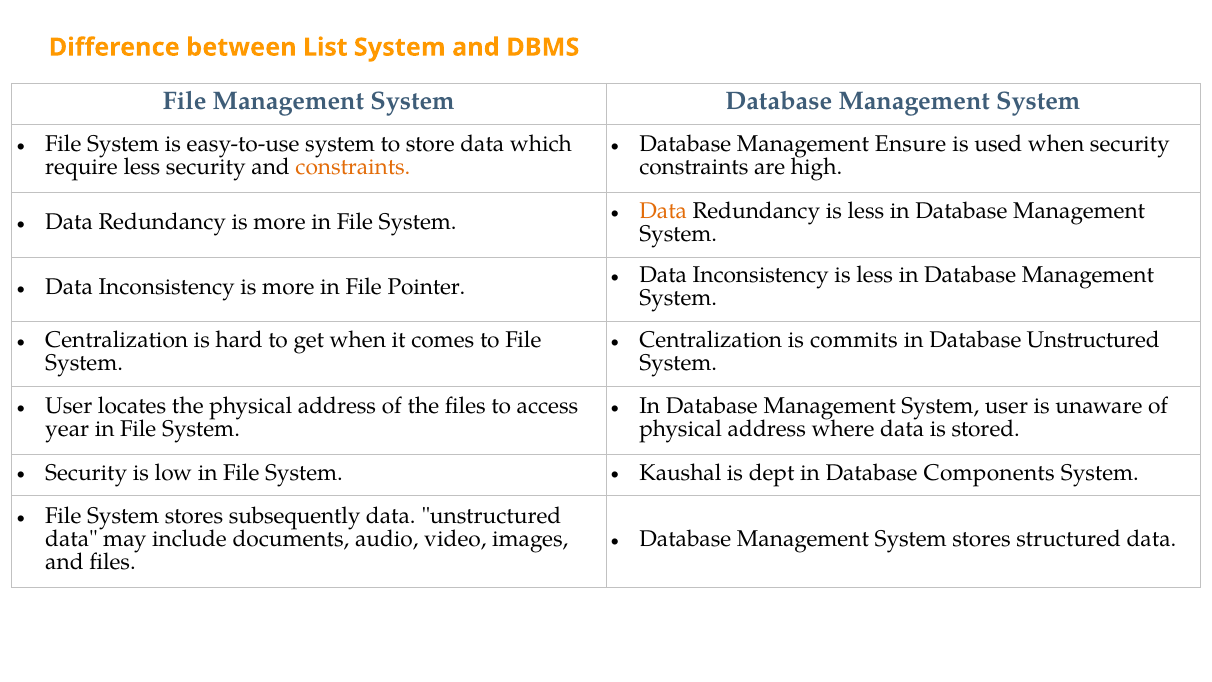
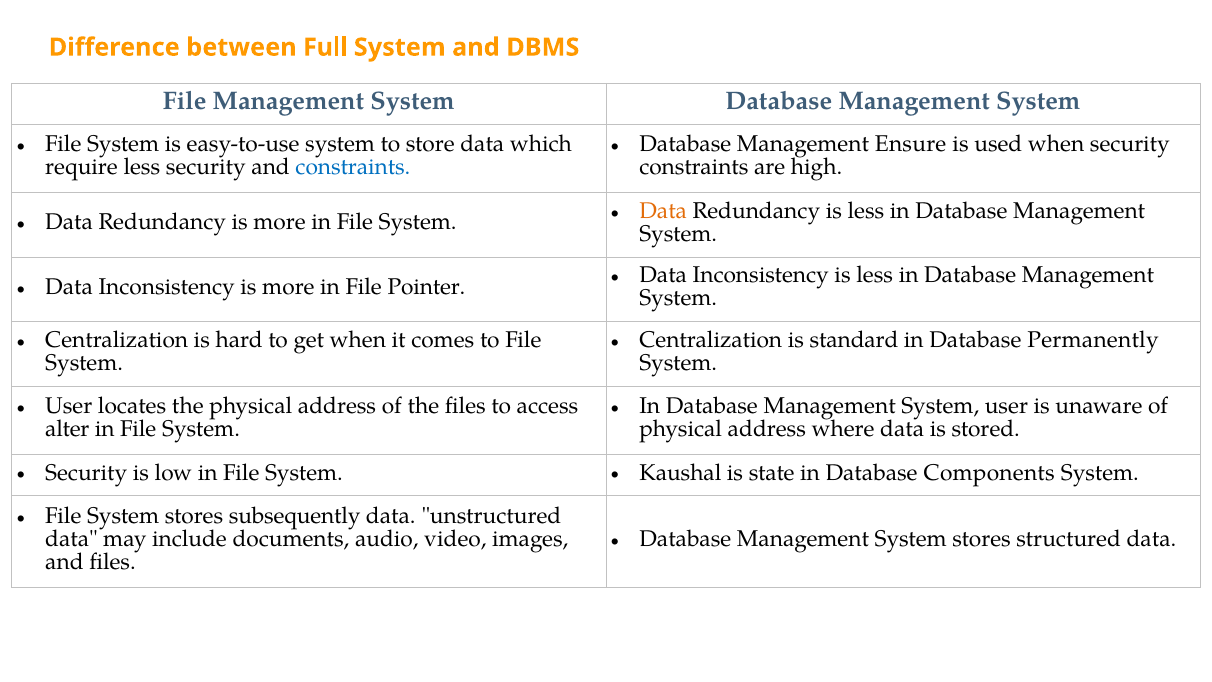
List: List -> Full (325, 47)
constraints colour: orange -> blue (353, 167)
commits: commits -> standard (854, 340)
Database Unstructured: Unstructured -> Permanently (1093, 340)
year: year -> alter (67, 429)
dept: dept -> state (772, 472)
